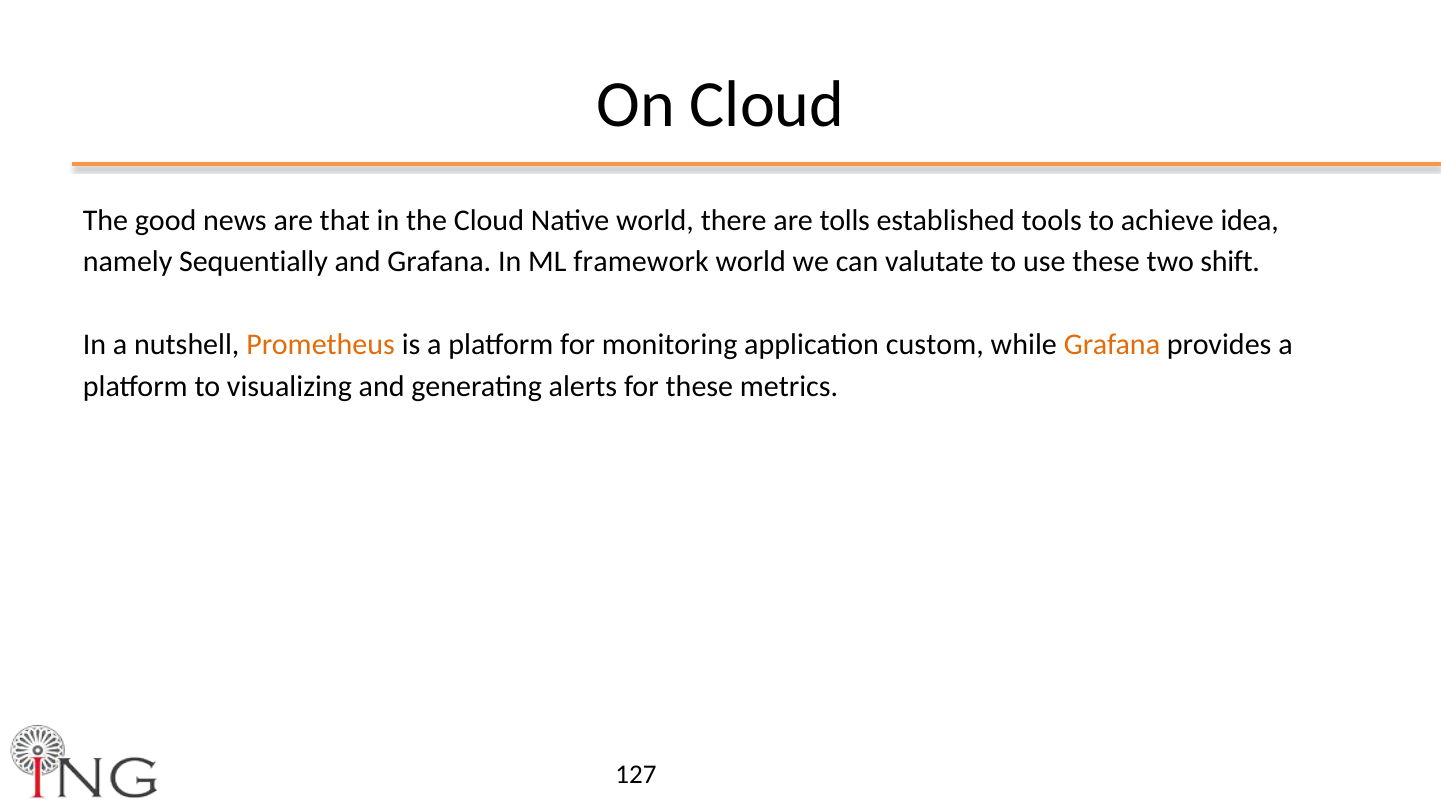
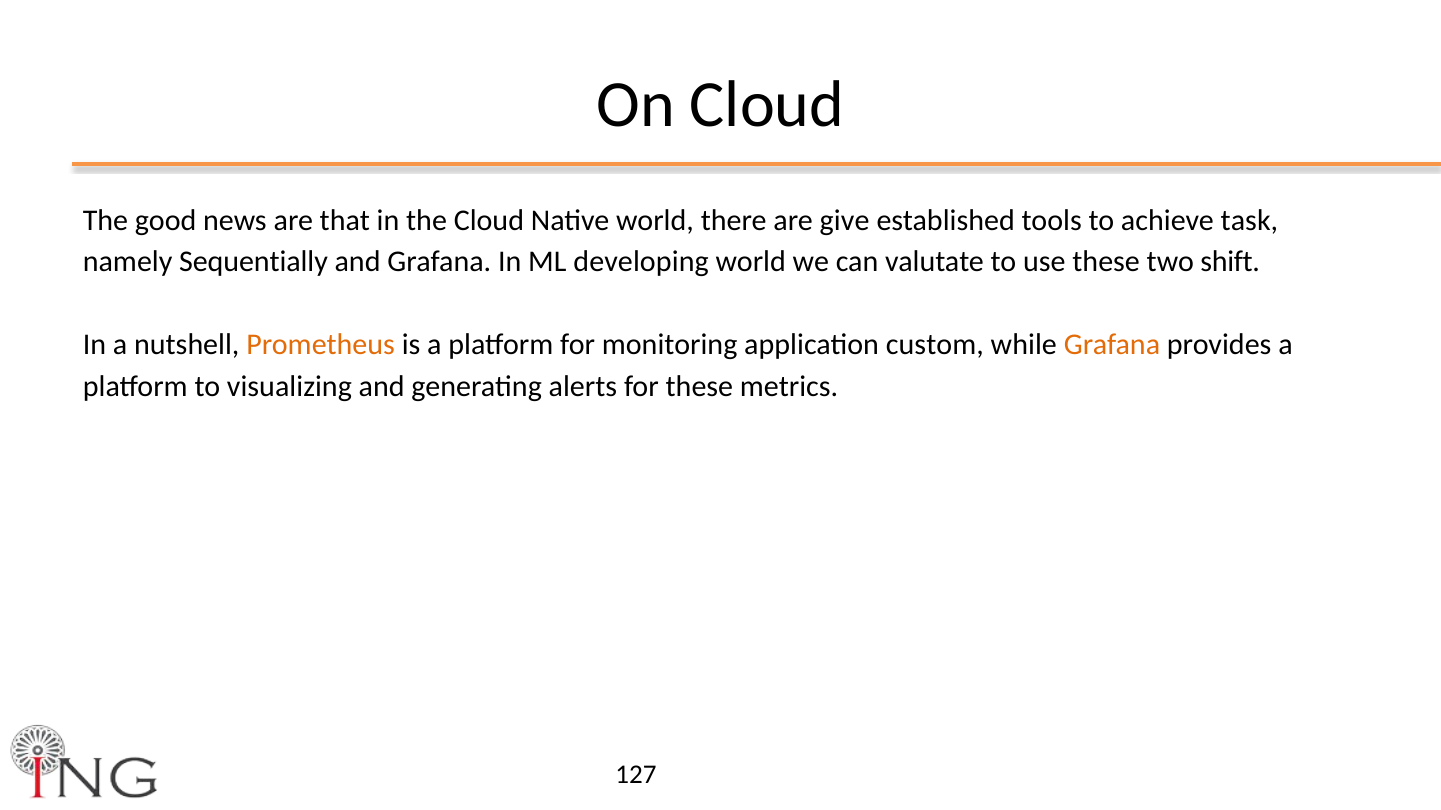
tolls: tolls -> give (845, 221)
idea: idea -> task (1249, 221)
framework: framework -> developing (641, 262)
